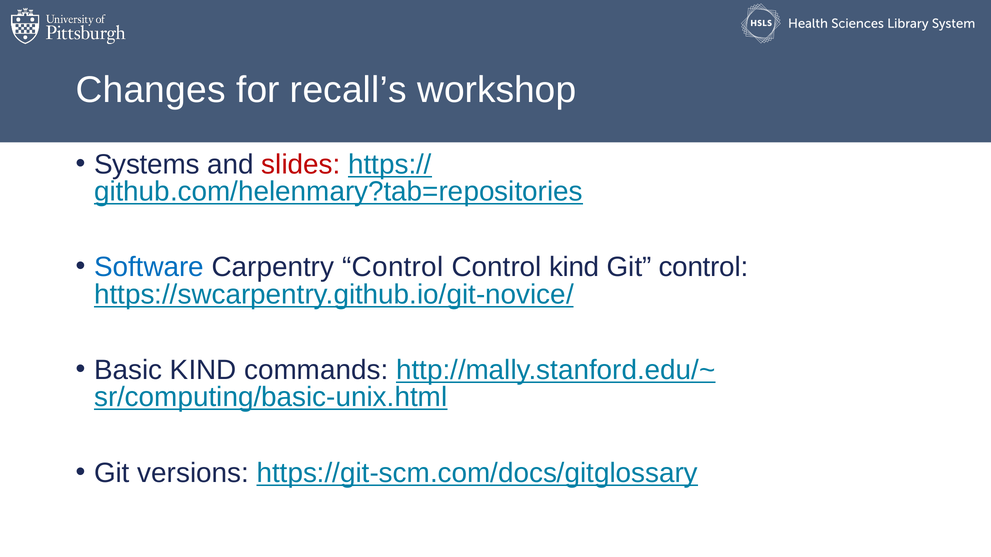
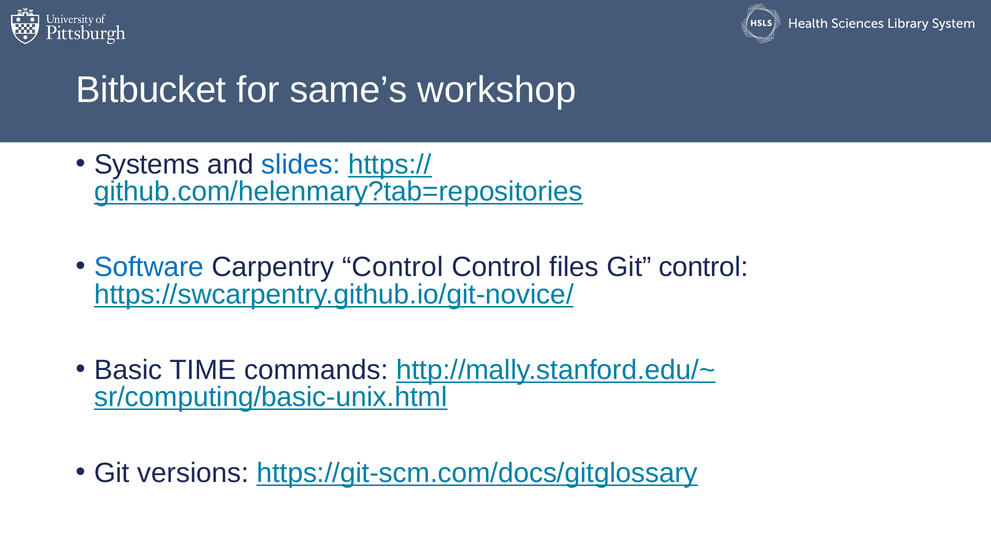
Changes: Changes -> Bitbucket (151, 90)
recall’s: recall’s -> same’s (349, 90)
slides colour: red -> blue (301, 165)
Control kind: kind -> files (574, 267)
Basic KIND: KIND -> TIME (203, 370)
